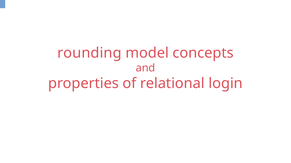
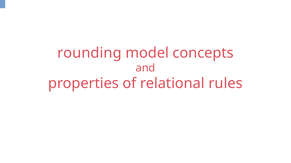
login: login -> rules (226, 84)
